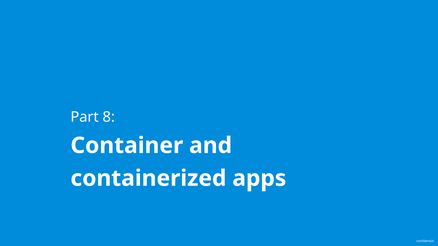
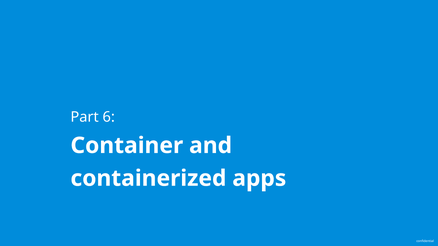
8: 8 -> 6 (109, 117)
